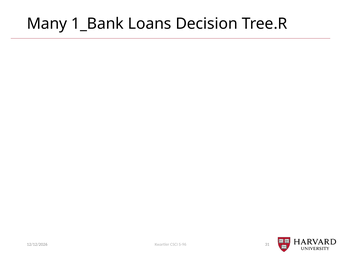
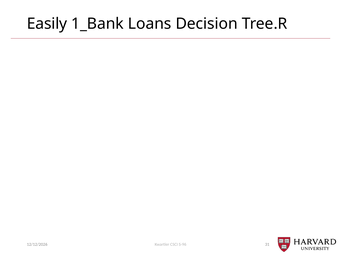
Many: Many -> Easily (47, 24)
